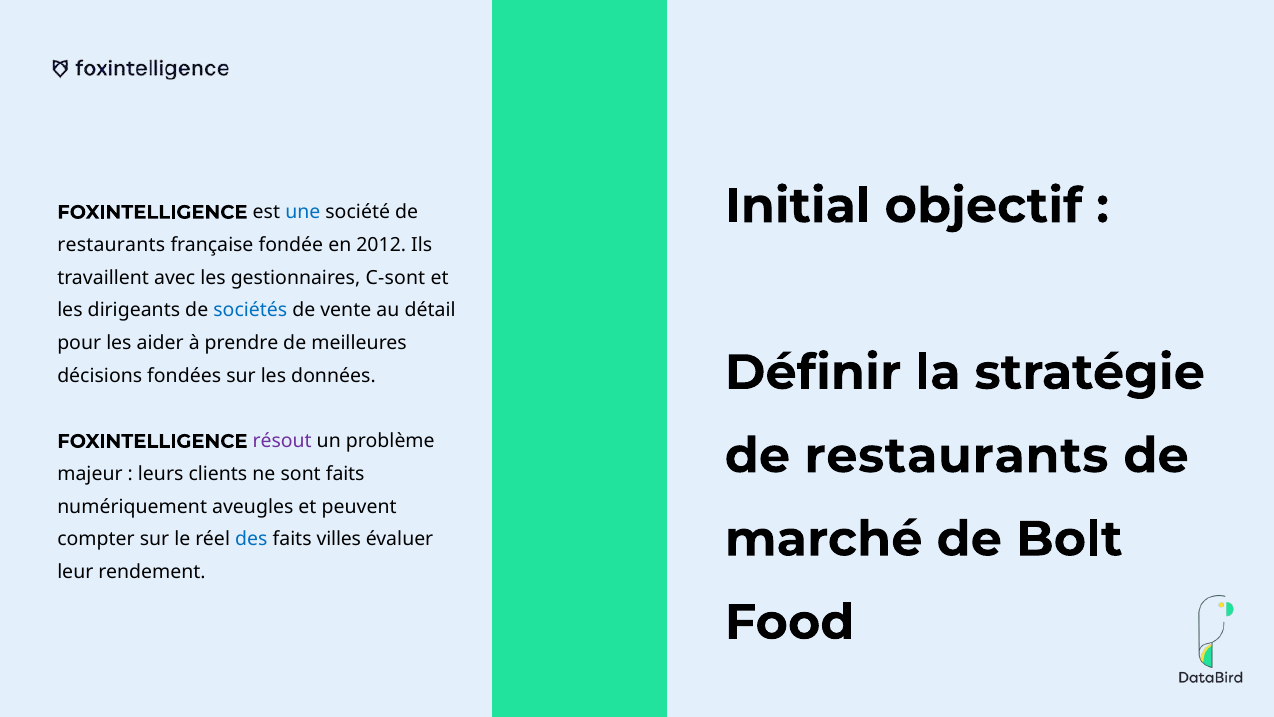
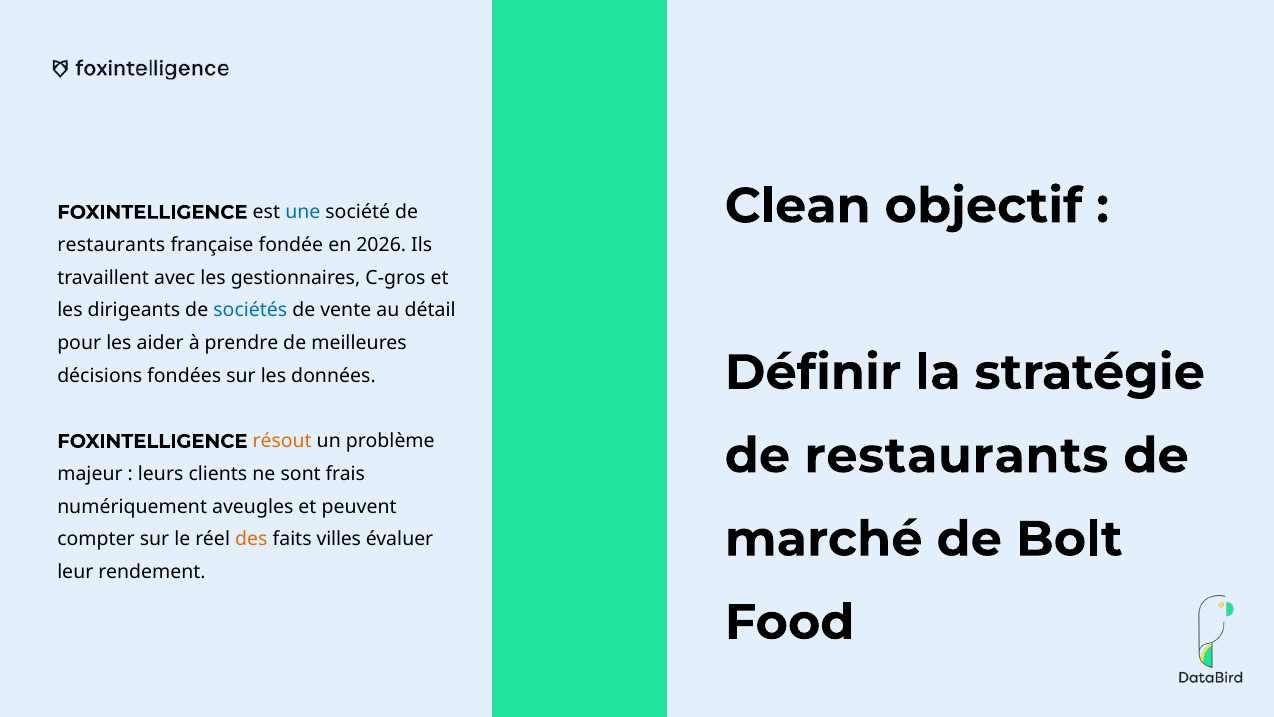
Initial: Initial -> Clean (798, 206)
2012: 2012 -> 2026 (381, 245)
C-sont: C-sont -> C-gros (395, 278)
résout colour: purple -> orange (282, 441)
sont faits: faits -> frais (345, 474)
des colour: blue -> orange (251, 539)
